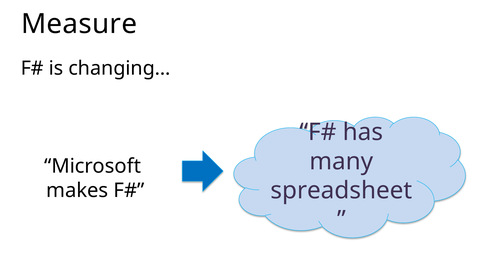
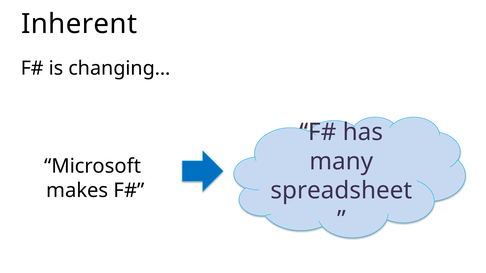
Measure: Measure -> Inherent (79, 24)
